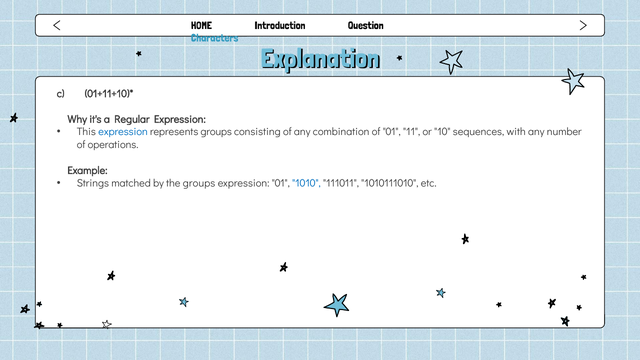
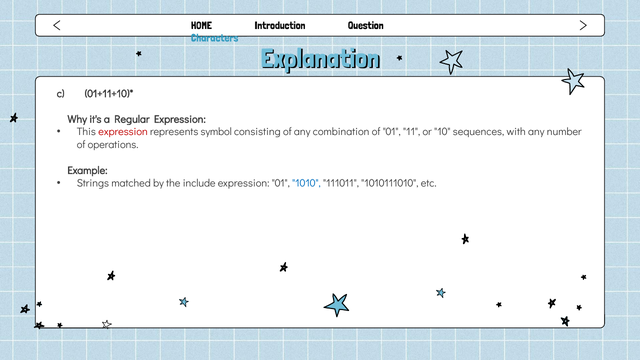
expression colour: blue -> red (123, 132)
represents groups: groups -> symbol (216, 132)
the groups: groups -> include (199, 183)
